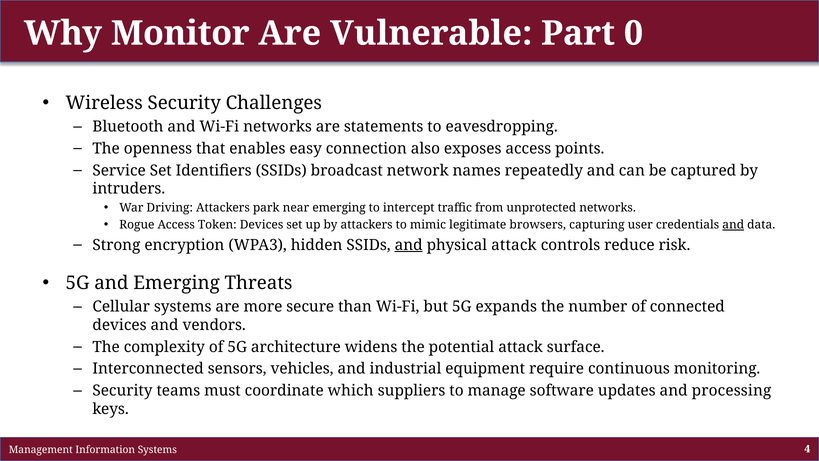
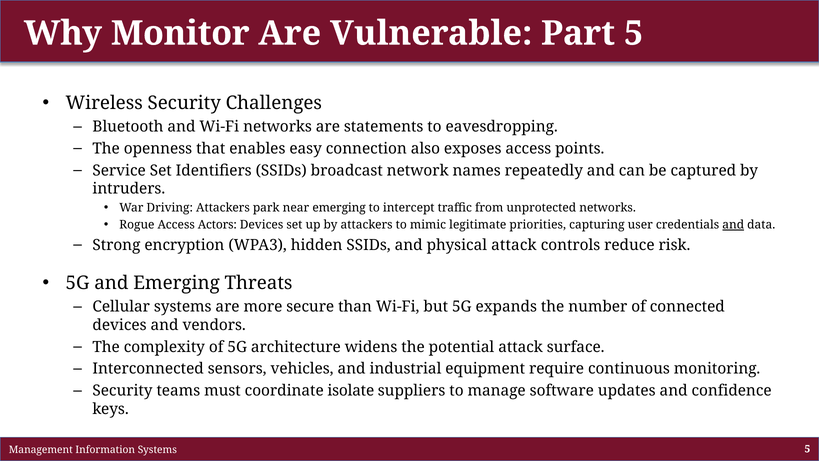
Part 0: 0 -> 5 (633, 33)
Token: Token -> Actors (217, 225)
browsers: browsers -> priorities (538, 225)
and underline: present -> none (409, 245)
which: which -> isolate (351, 391)
processing: processing -> confidence (732, 391)
Systems 4: 4 -> 5 (807, 449)
